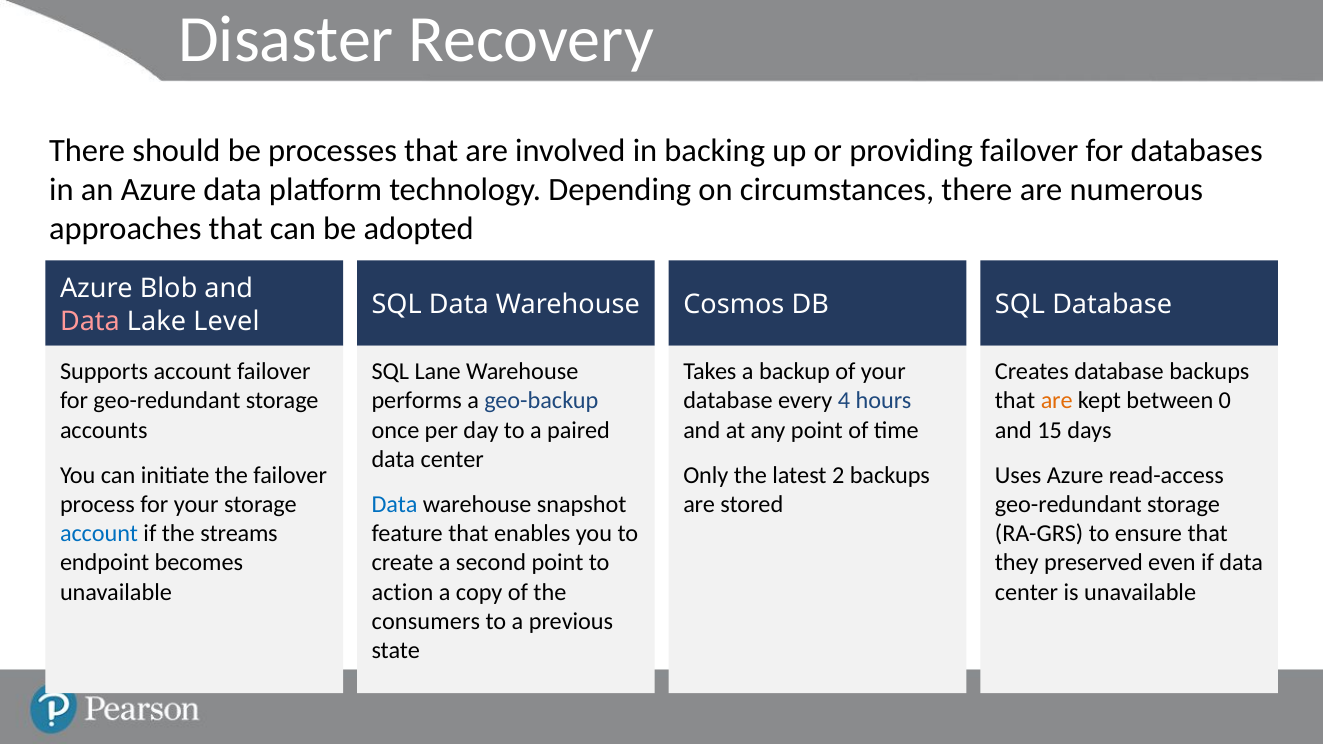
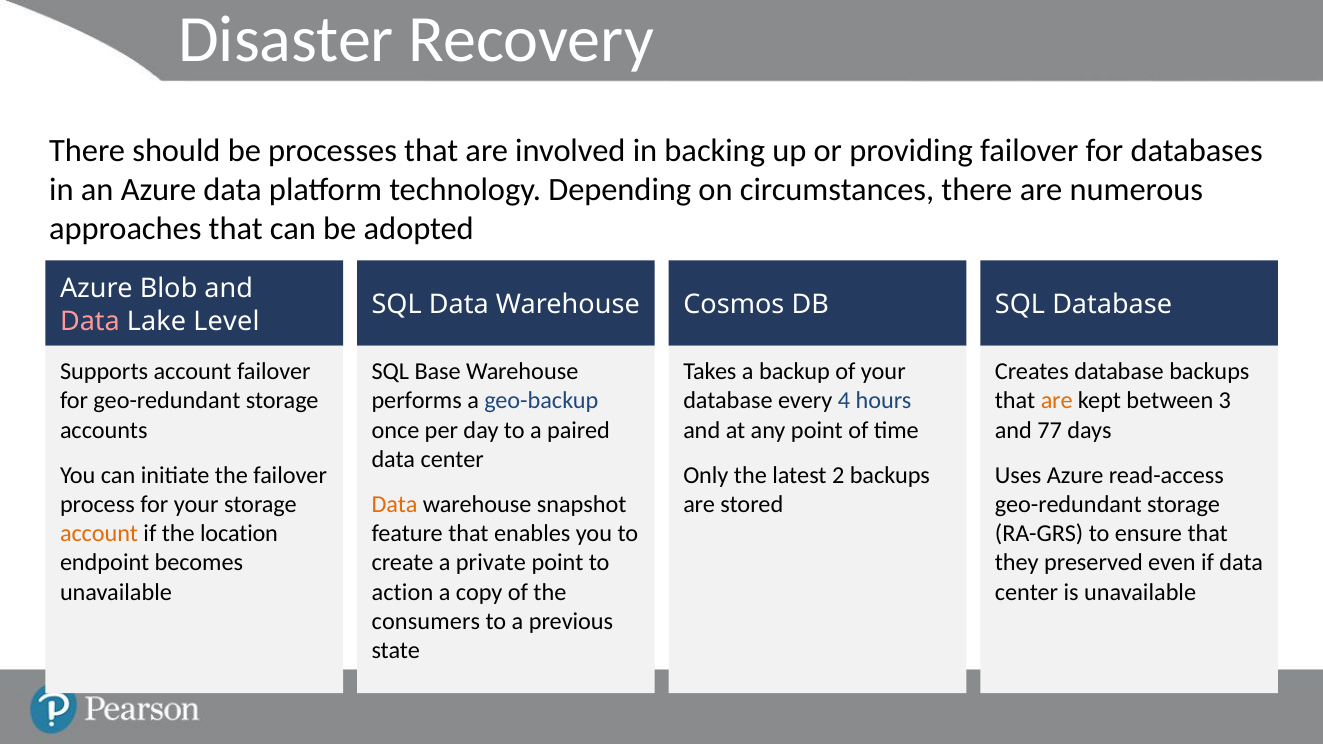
Lane: Lane -> Base (438, 372)
0: 0 -> 3 (1225, 401)
15: 15 -> 77 (1050, 430)
Data colour: blue -> orange (395, 505)
account colour: blue -> orange (99, 534)
streams: streams -> location (239, 534)
second: second -> private (491, 563)
